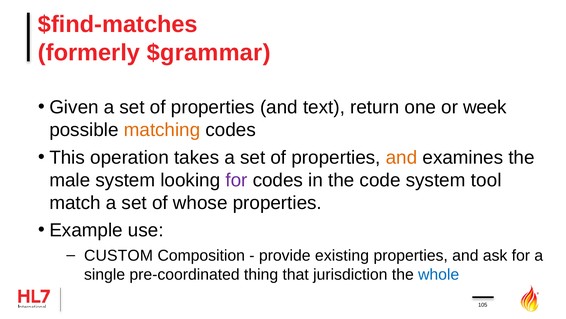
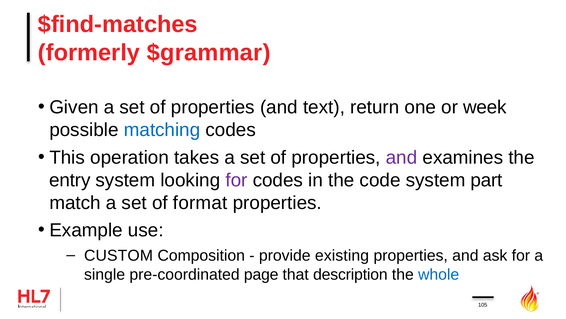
matching colour: orange -> blue (162, 130)
and colour: orange -> purple (402, 157)
male: male -> entry (70, 180)
tool: tool -> part (487, 180)
whose: whose -> format (200, 202)
thing: thing -> page (261, 274)
jurisdiction: jurisdiction -> description (350, 274)
